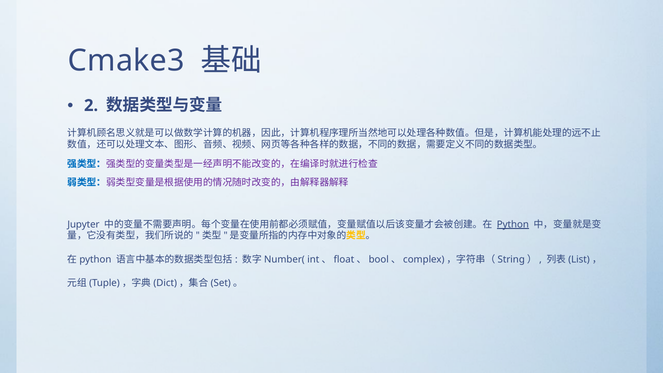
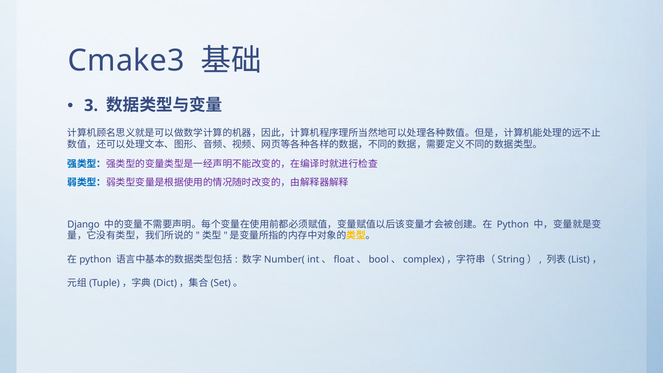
2: 2 -> 3 (91, 106)
Jupyter: Jupyter -> Django (84, 224)
Python underline: present -> none (513, 224)
